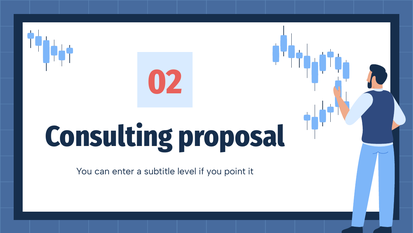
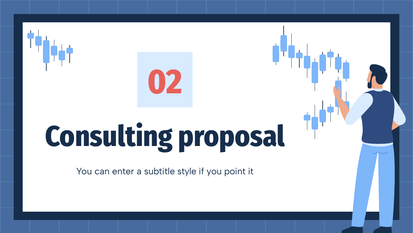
level: level -> style (187, 171)
